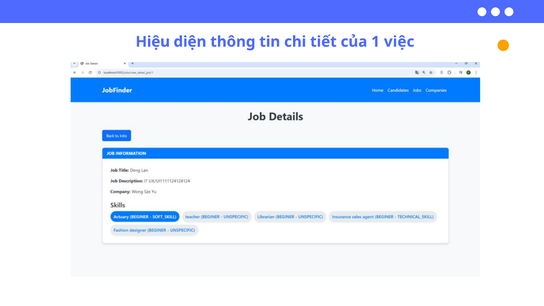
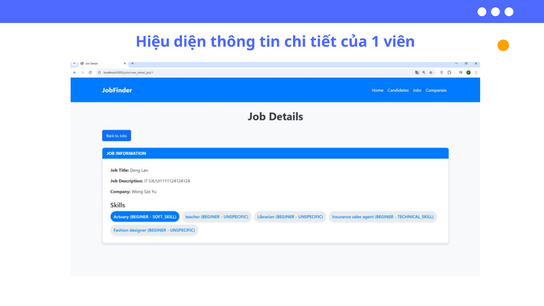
việc: việc -> viên (399, 42)
